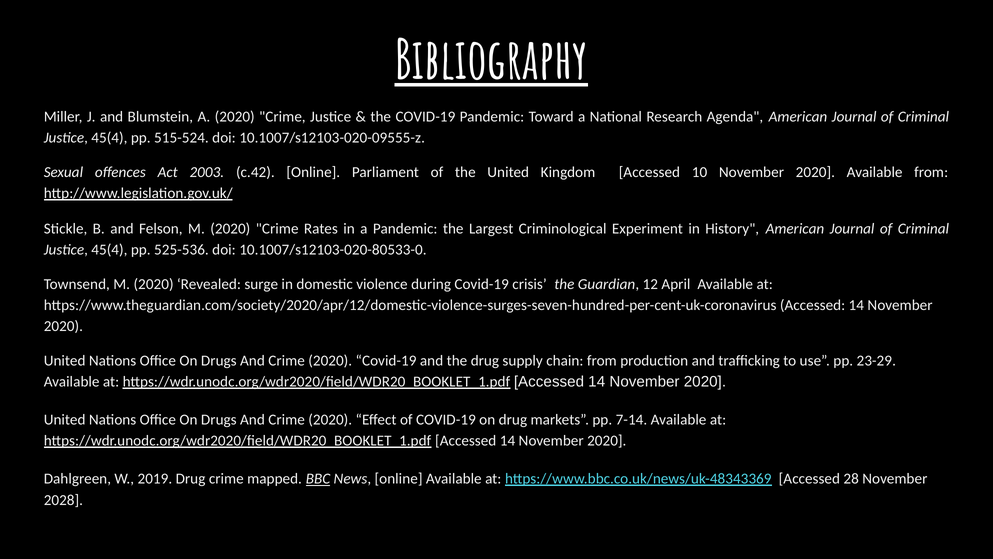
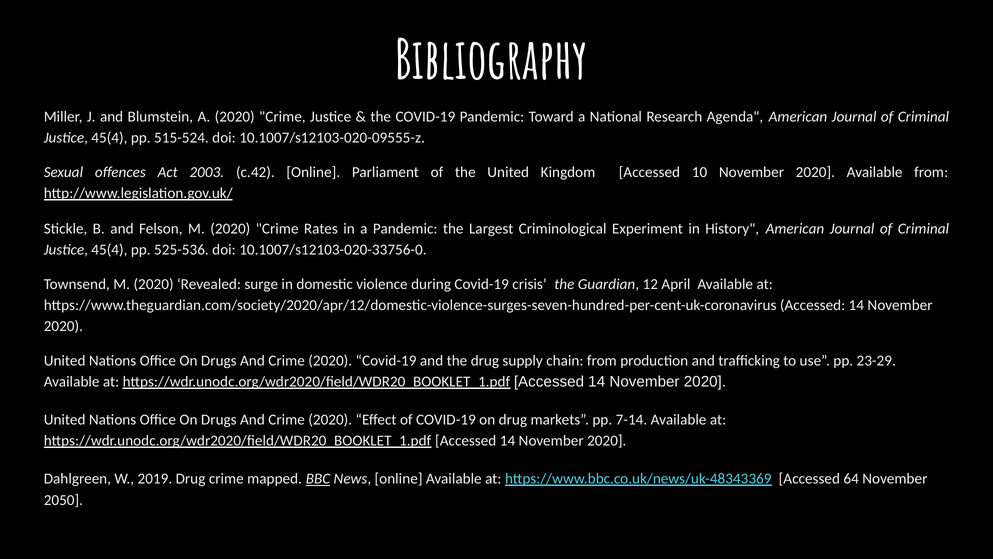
Bibliography underline: present -> none (491, 61)
10.1007/s12103-020-80533-0: 10.1007/s12103-020-80533-0 -> 10.1007/s12103-020-33756-0 (333, 249)
28: 28 -> 64 (851, 478)
2028: 2028 -> 2050 (63, 500)
